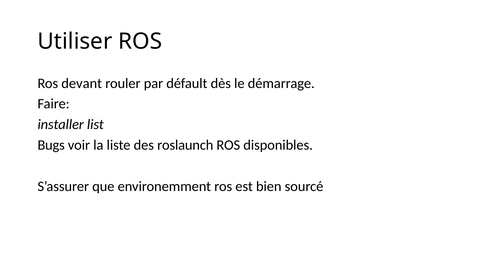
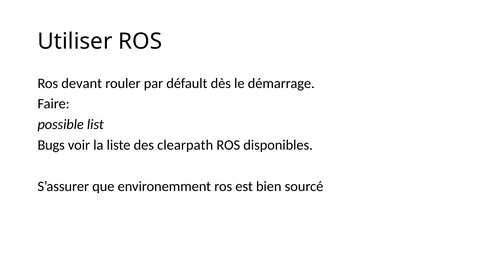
installer: installer -> possible (61, 124)
roslaunch: roslaunch -> clearpath (185, 145)
